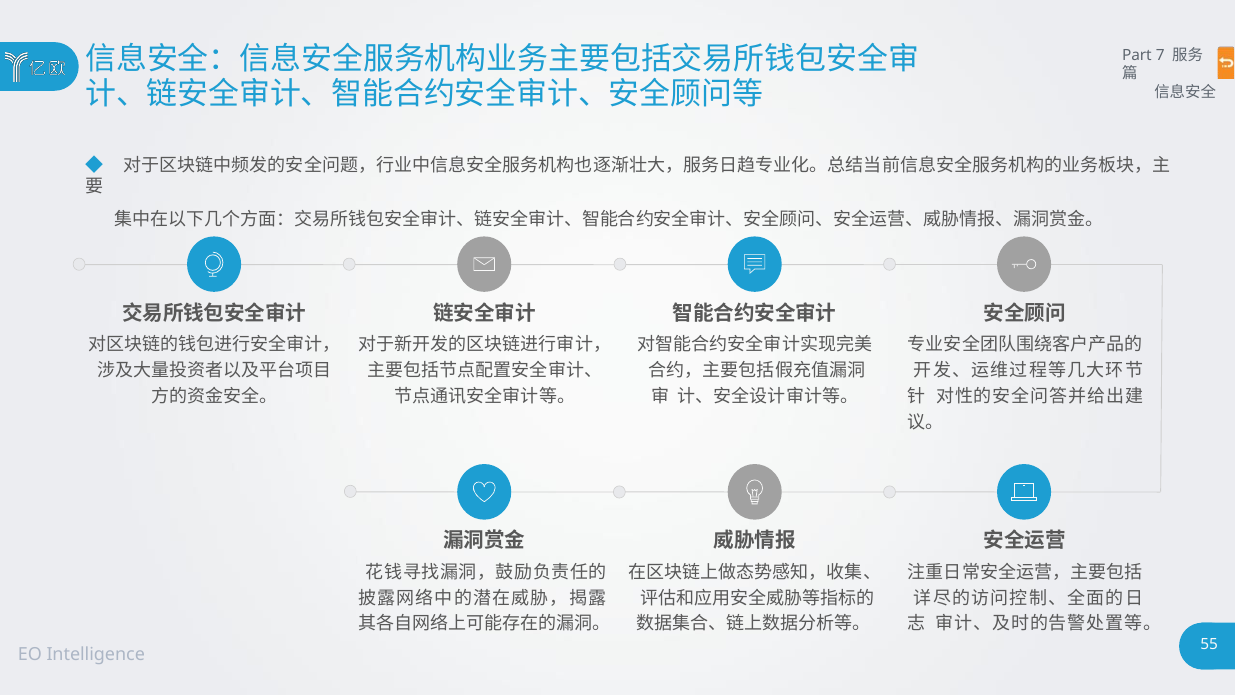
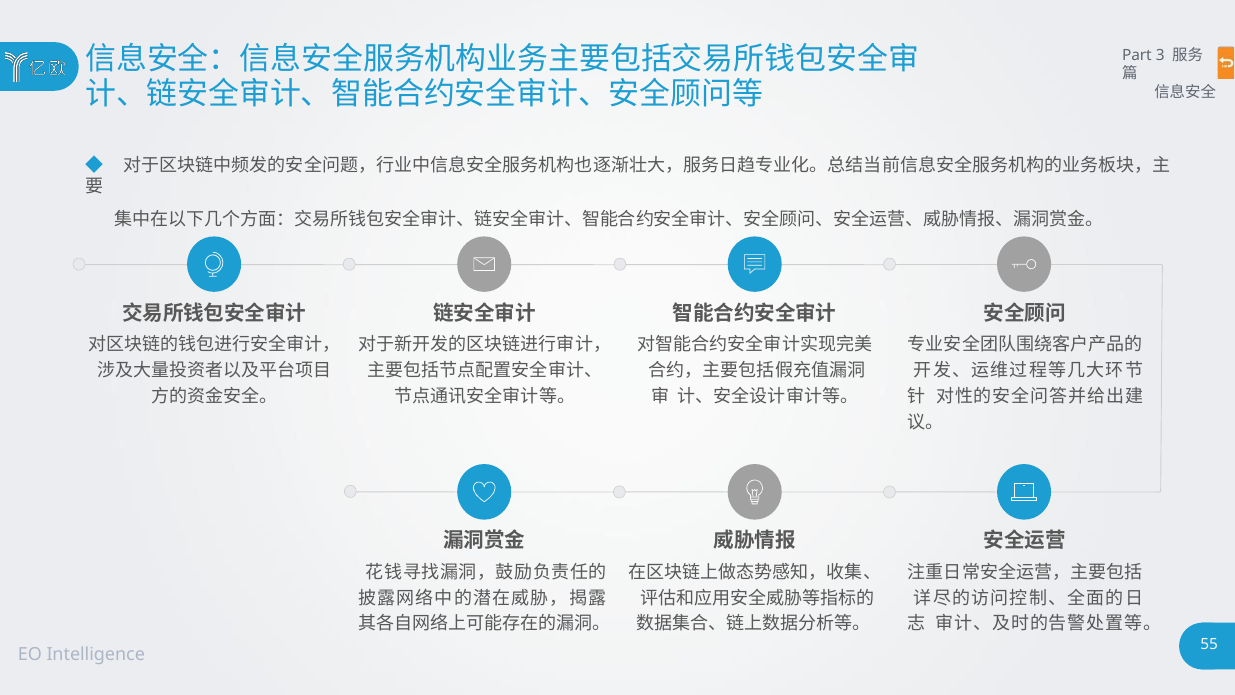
7: 7 -> 3 (1160, 55)
